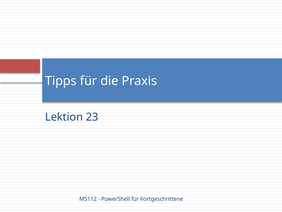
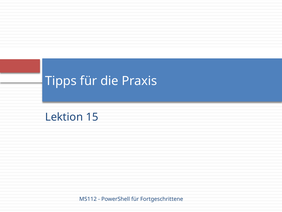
23: 23 -> 15 (92, 117)
